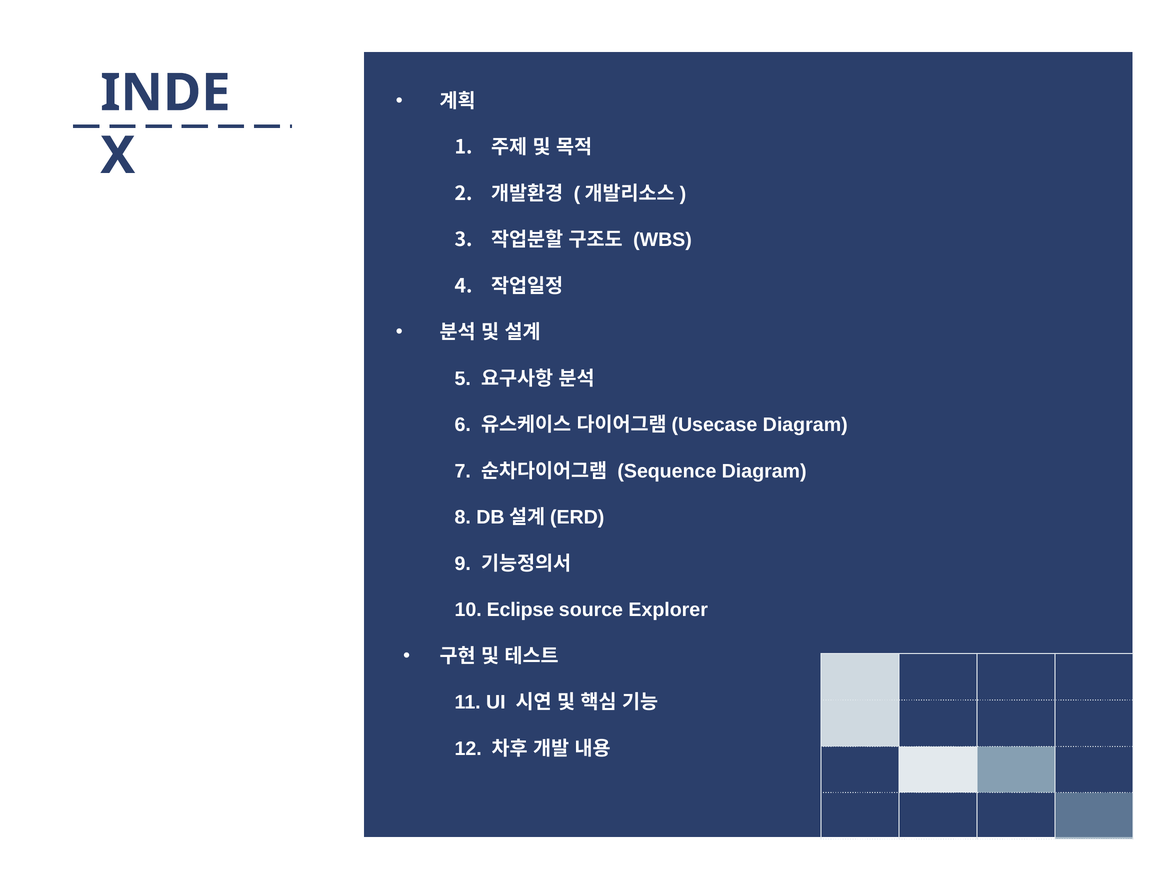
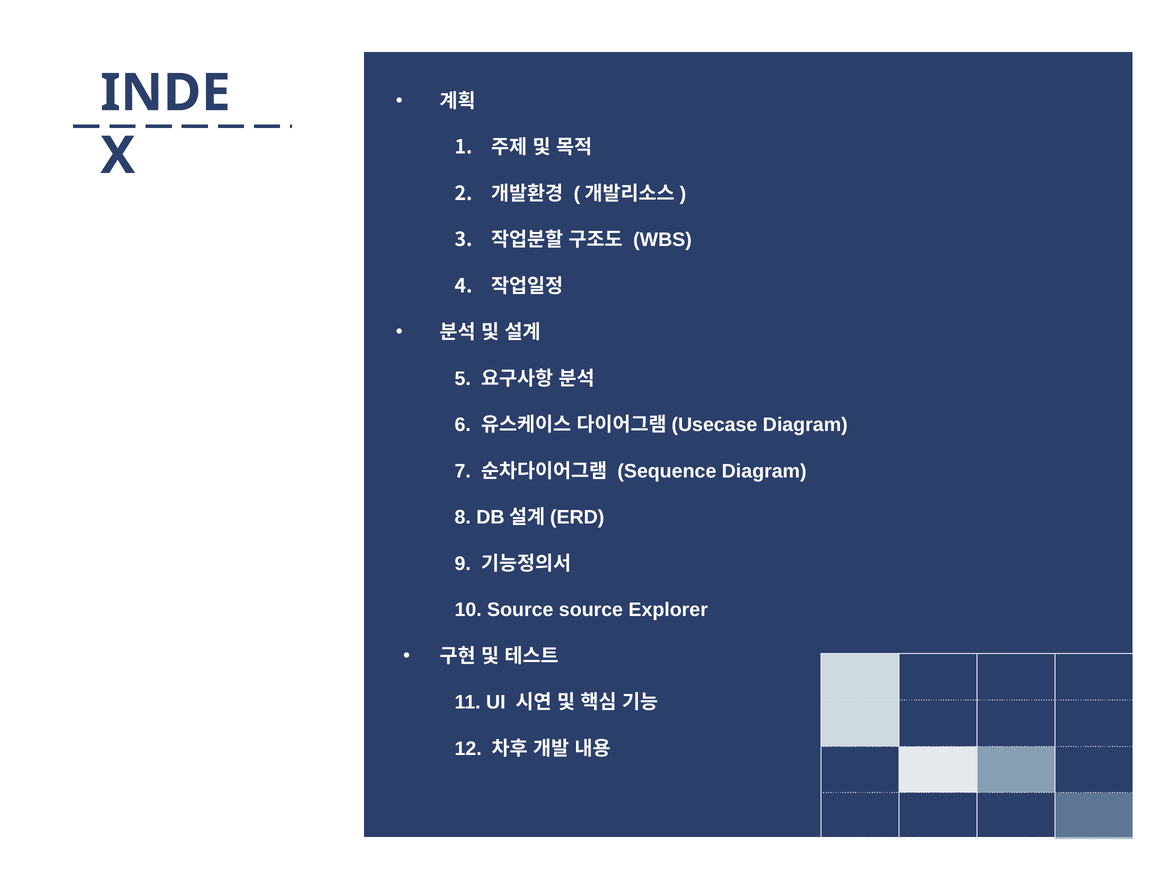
10 Eclipse: Eclipse -> Source (520, 610)
